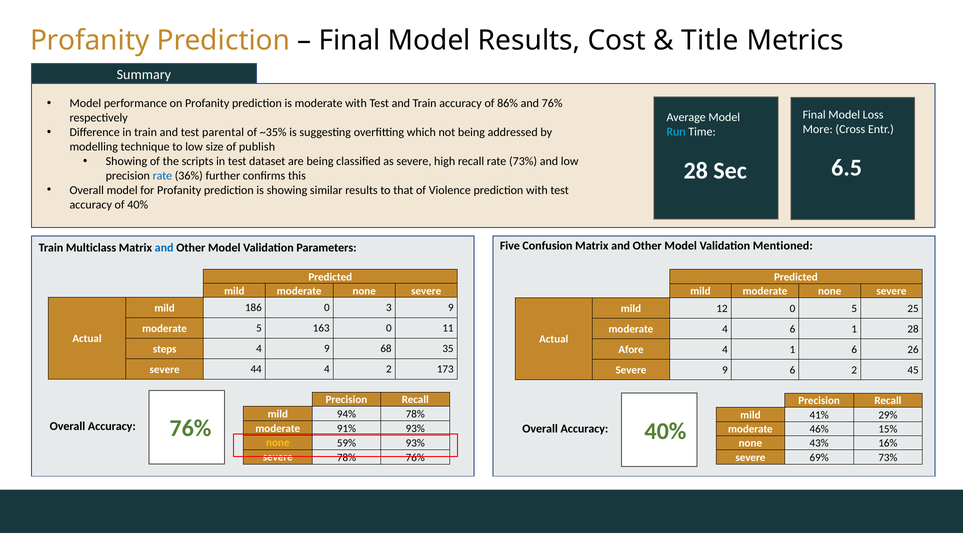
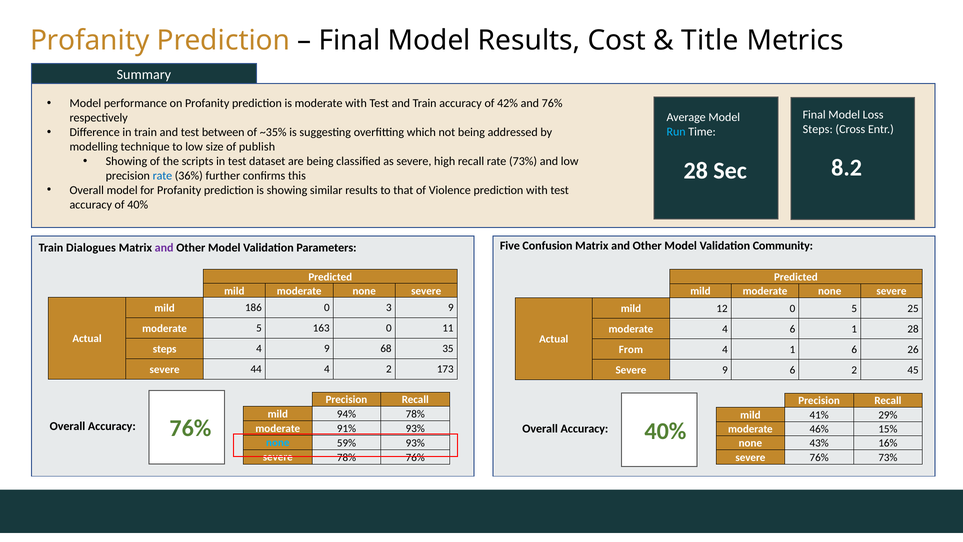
86%: 86% -> 42% (508, 103)
More: More -> Steps (818, 129)
parental: parental -> between (223, 132)
6.5: 6.5 -> 8.2 (847, 168)
Multiclass: Multiclass -> Dialogues (91, 247)
and colour: blue -> purple (164, 247)
Mentioned: Mentioned -> Community (783, 246)
Afore: Afore -> From (631, 349)
none colour: yellow -> light blue (278, 443)
severe 69%: 69% -> 76% (819, 457)
